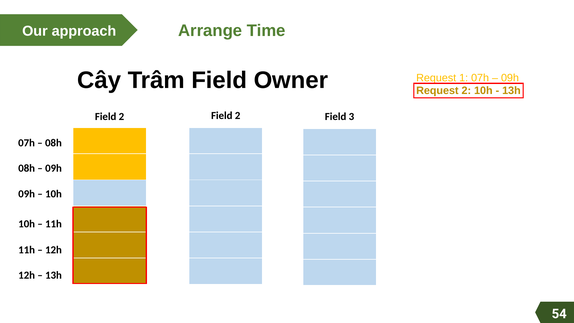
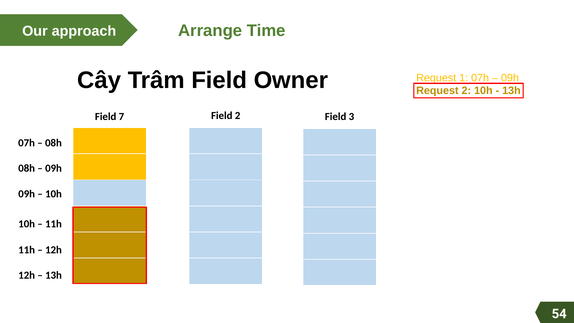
2: 2 -> 7 (121, 117)
